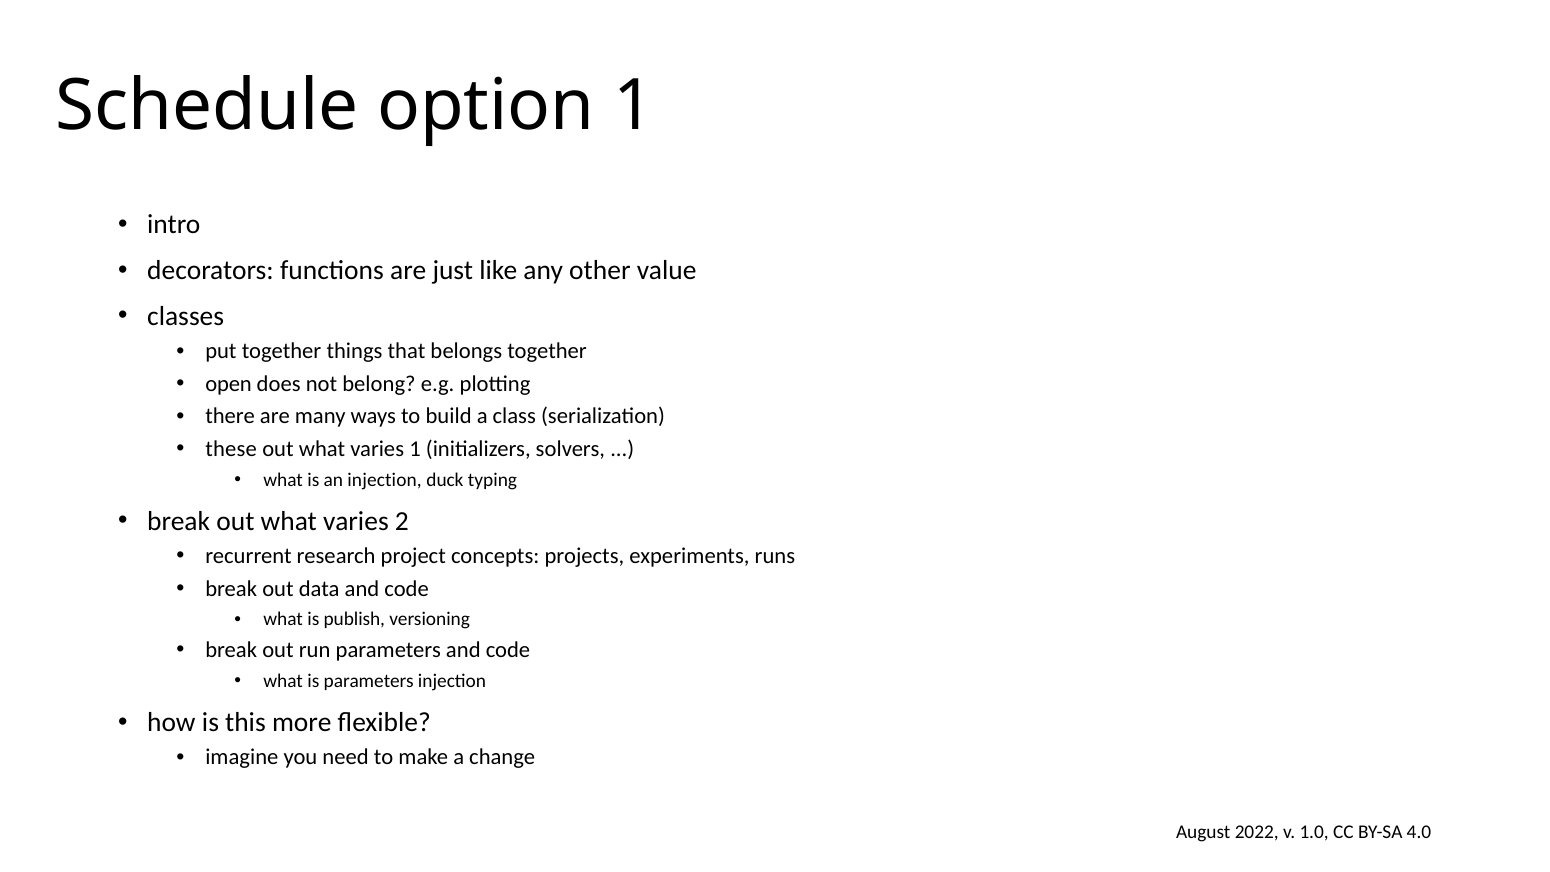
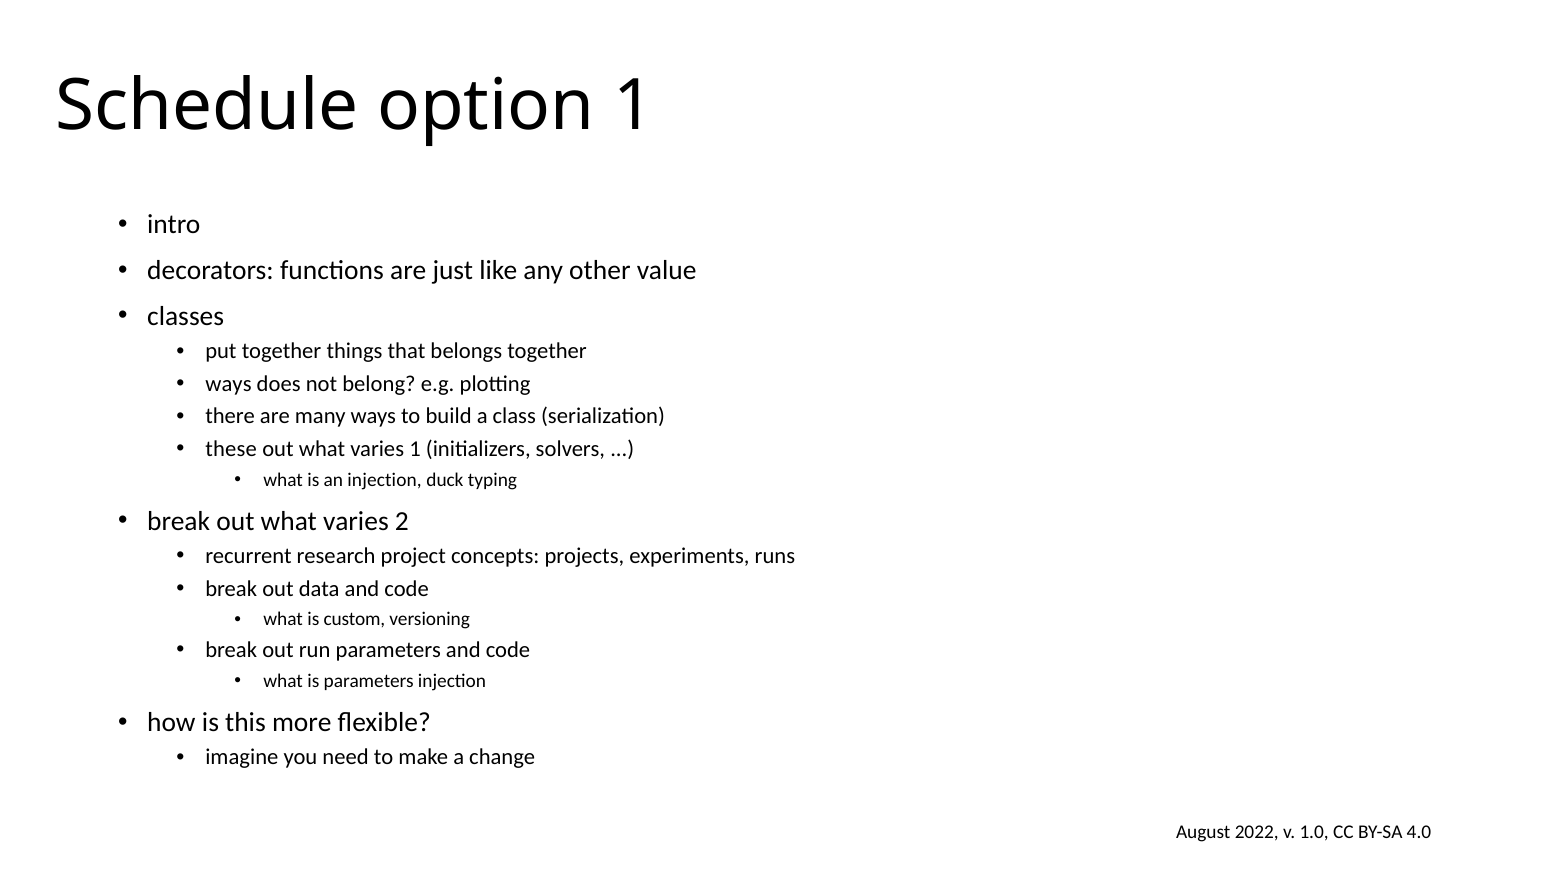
open: open -> ways (228, 384)
publish: publish -> custom (354, 619)
